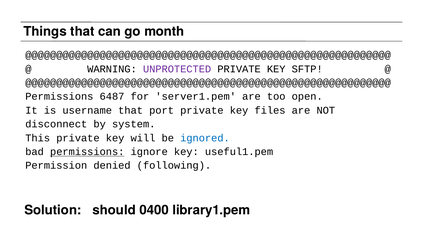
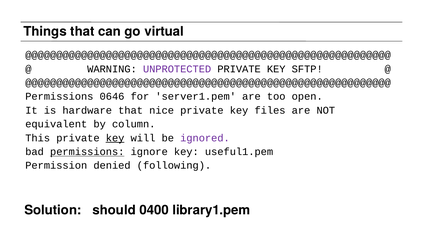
month: month -> virtual (164, 31)
6487: 6487 -> 0646 (112, 96)
username: username -> hardware (87, 110)
port: port -> nice (162, 110)
disconnect: disconnect -> equivalent (56, 124)
system: system -> column (134, 124)
key underline: none -> present (115, 138)
ignored colour: blue -> purple (205, 138)
